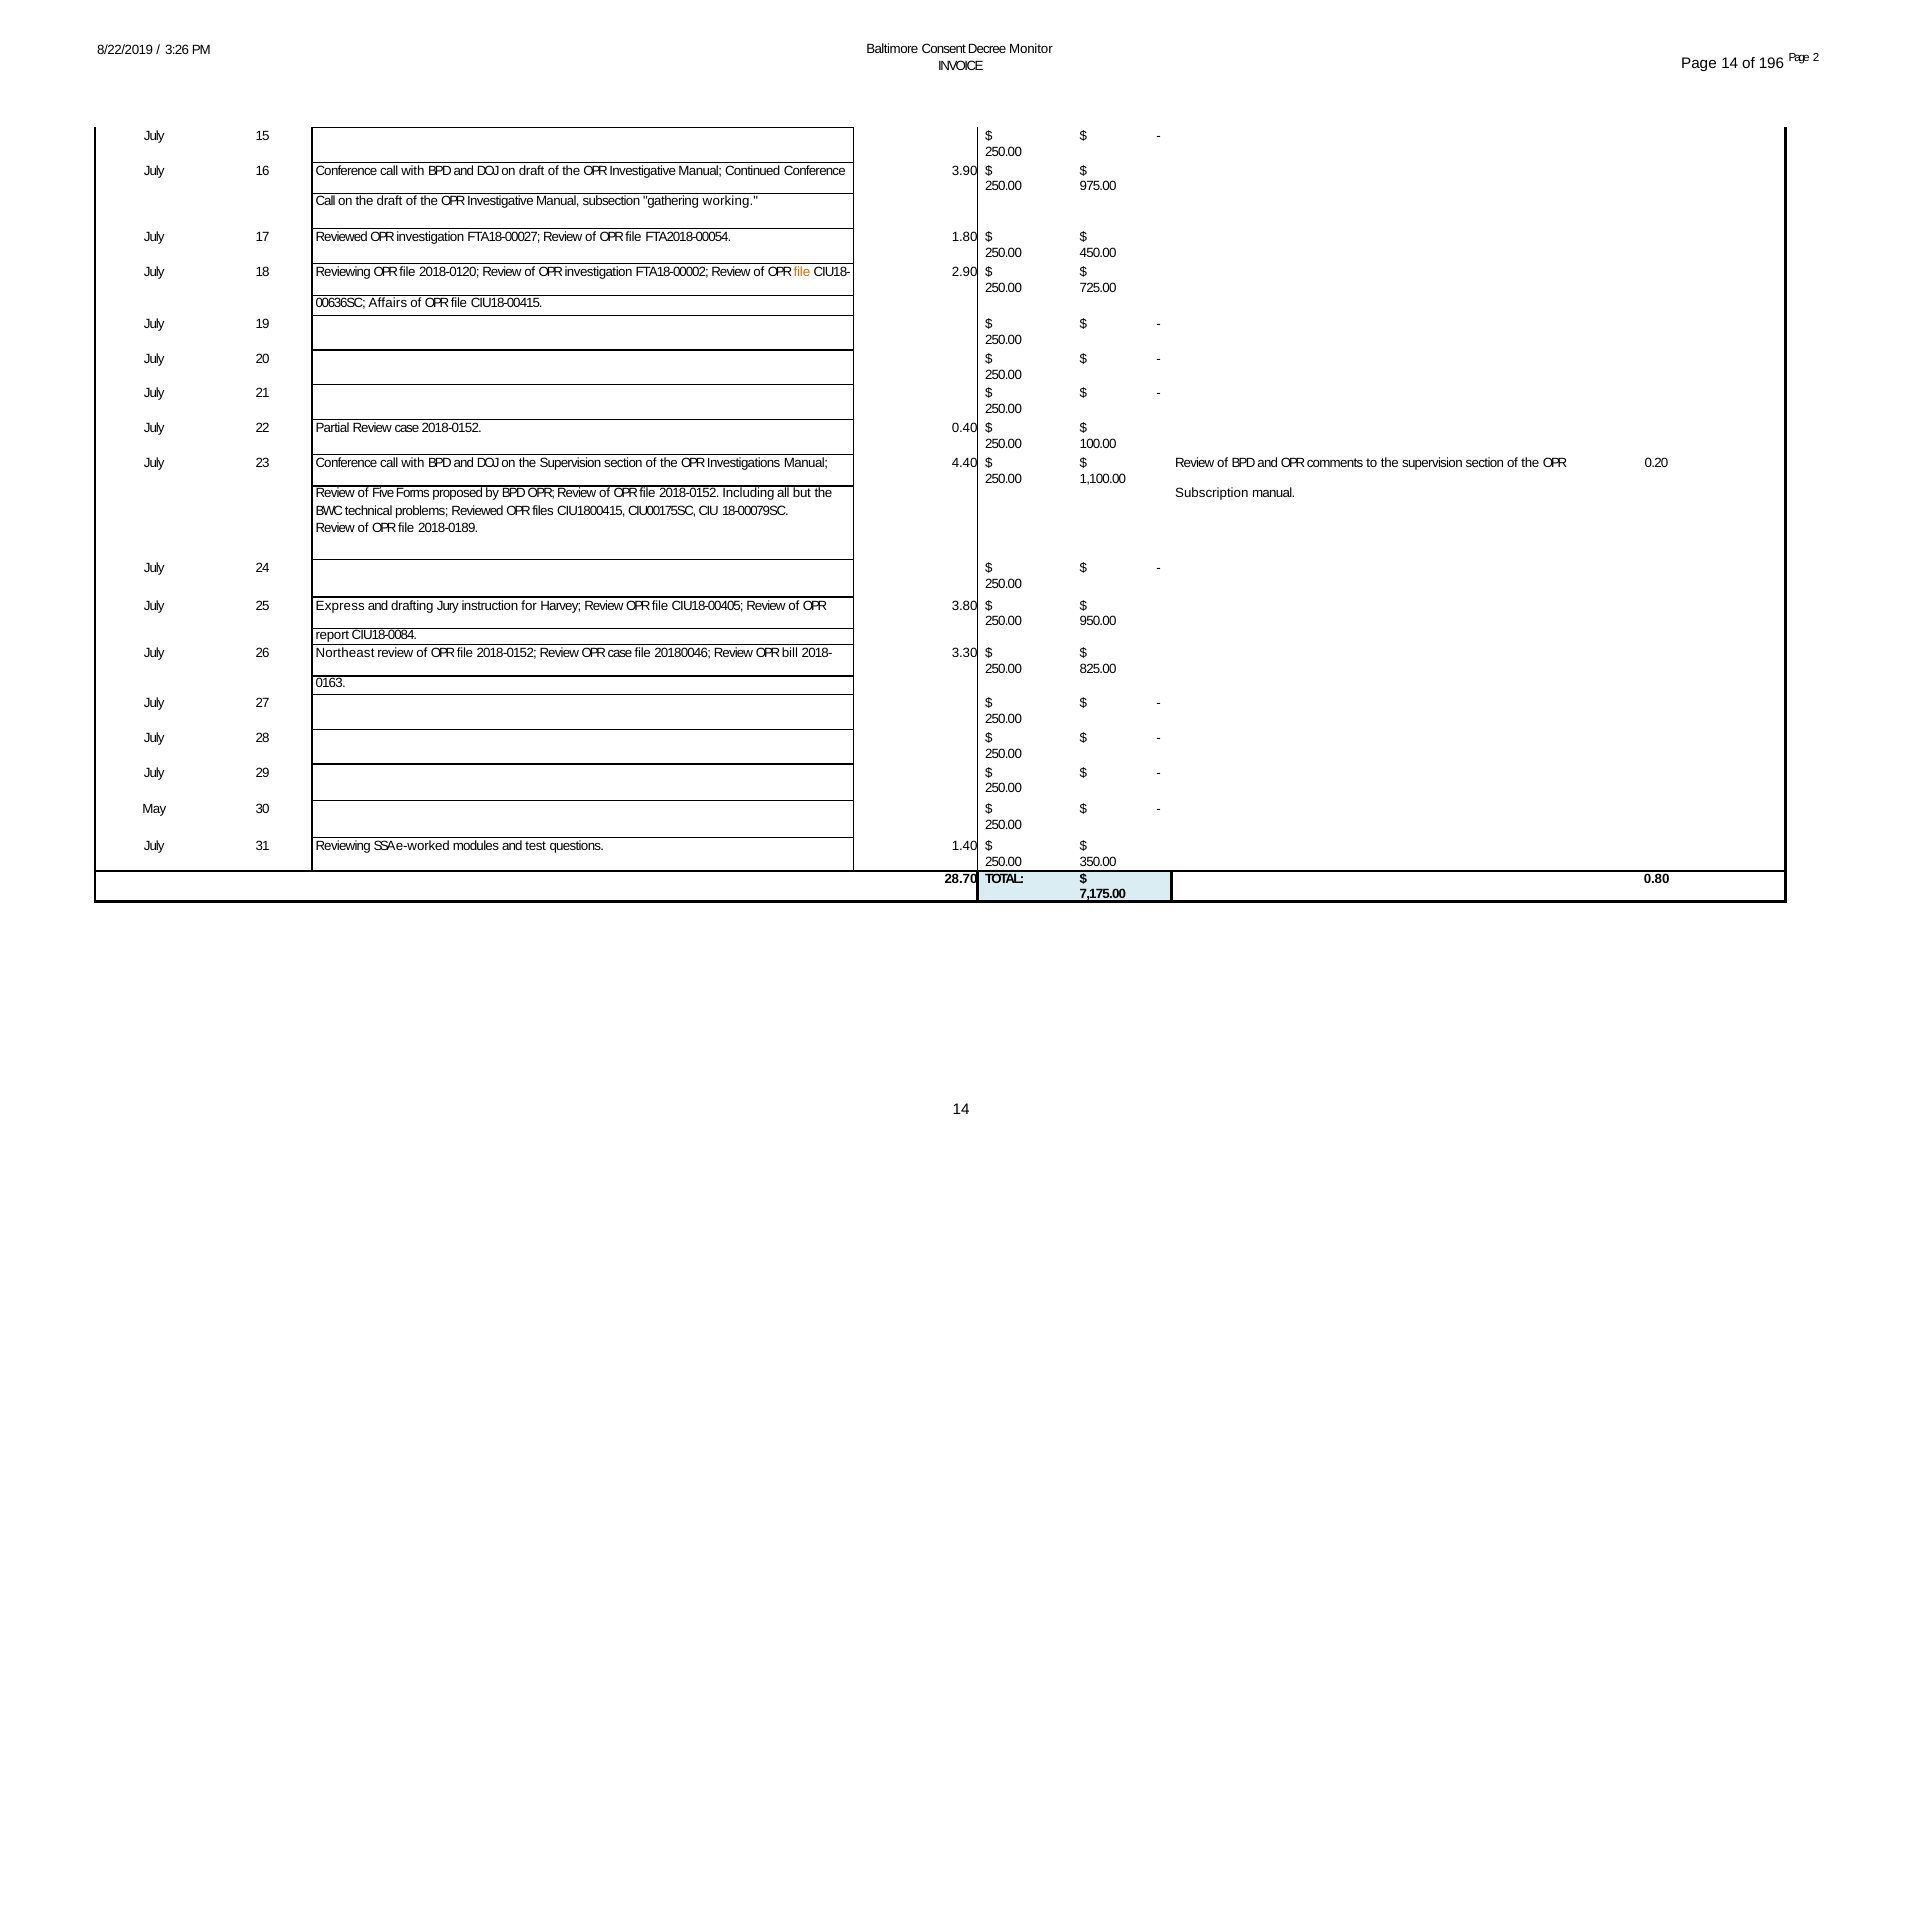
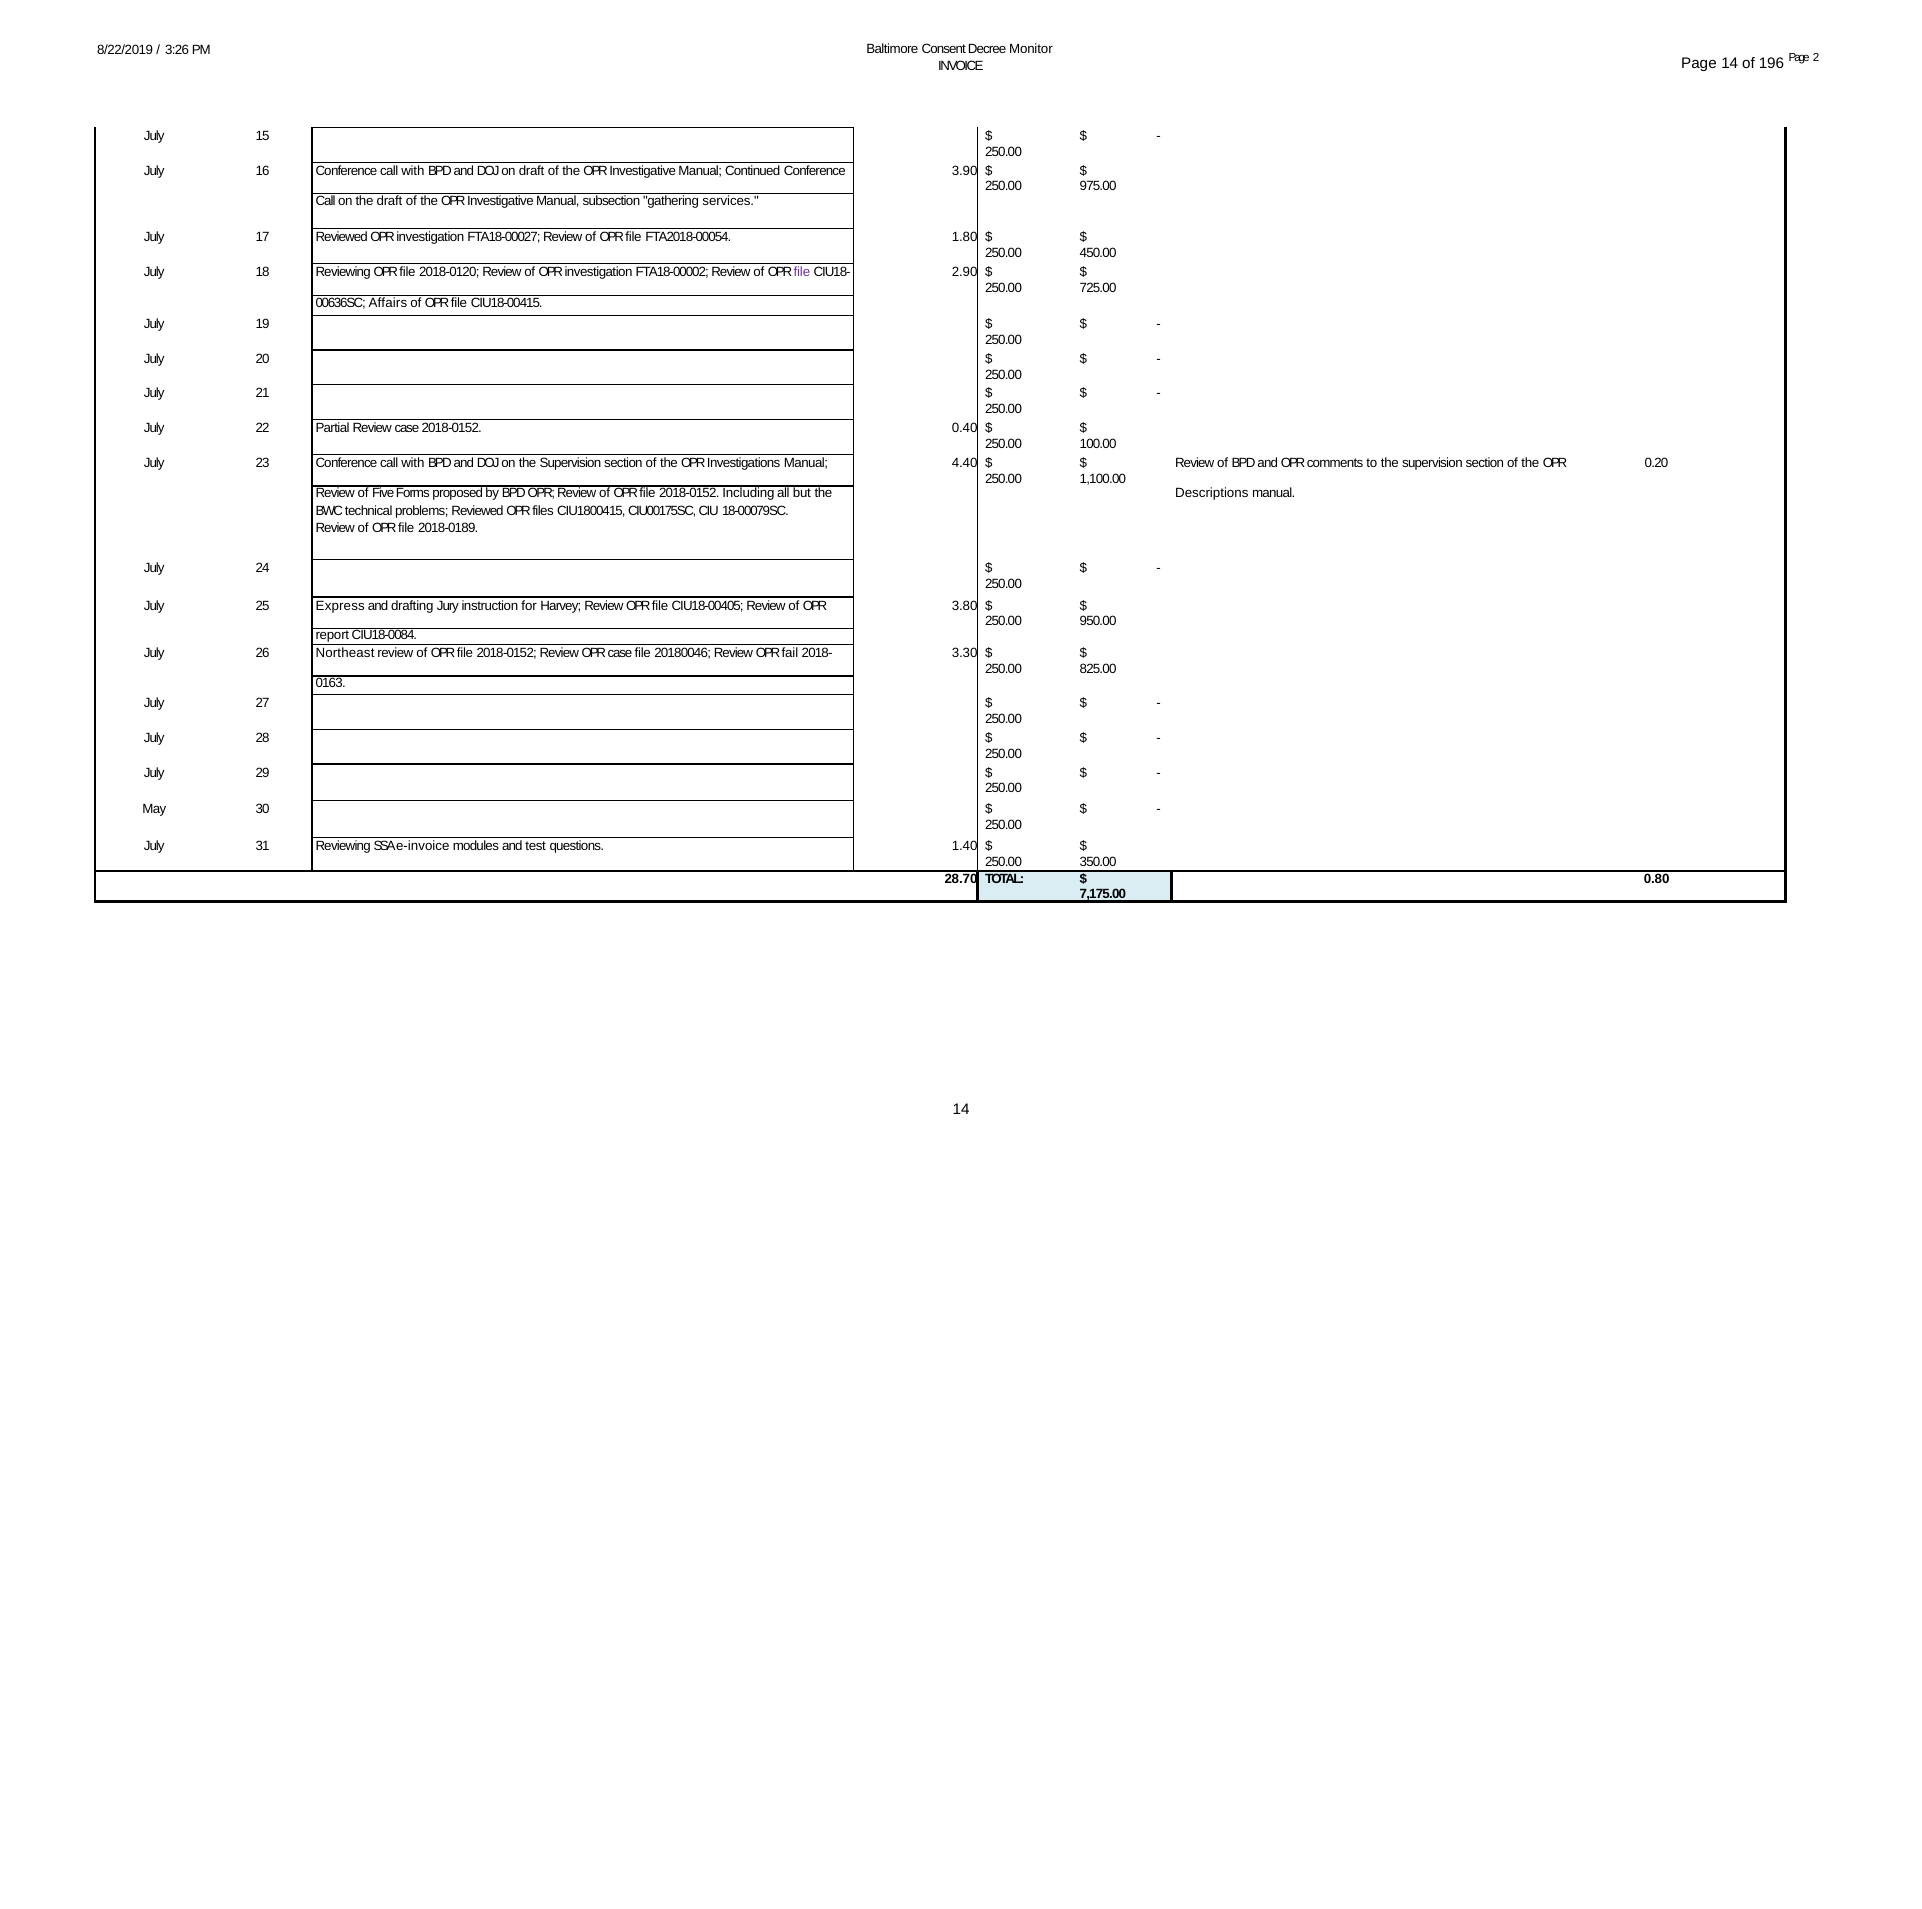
working: working -> services (731, 201)
file colour: orange -> purple (802, 272)
Subscription: Subscription -> Descriptions (1212, 493)
bill: bill -> fail (790, 653)
e-worked: e-worked -> e-invoice (423, 846)
